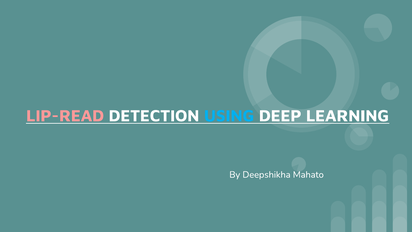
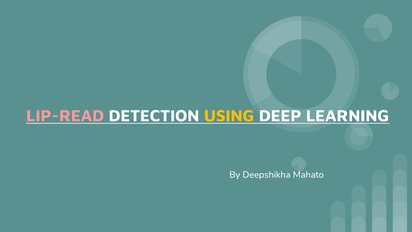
USING colour: light blue -> yellow (229, 116)
